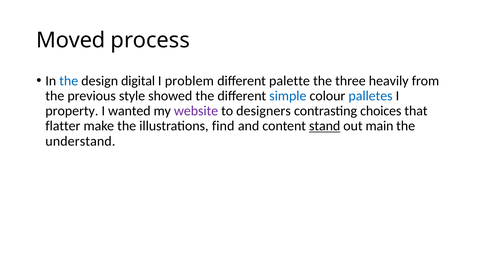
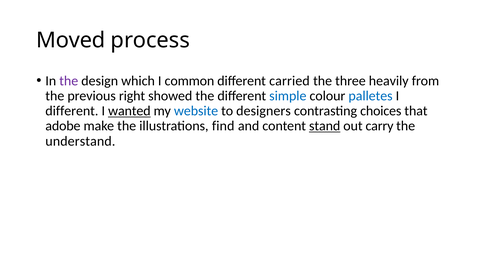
the colour: blue -> purple (69, 81)
digital: digital -> which (138, 81)
problem: problem -> common (189, 81)
palette: palette -> carried (289, 81)
style: style -> right (132, 96)
property: property -> different (72, 111)
wanted underline: none -> present (129, 111)
website colour: purple -> blue (196, 111)
flatter: flatter -> adobe (63, 126)
main: main -> carry (380, 126)
